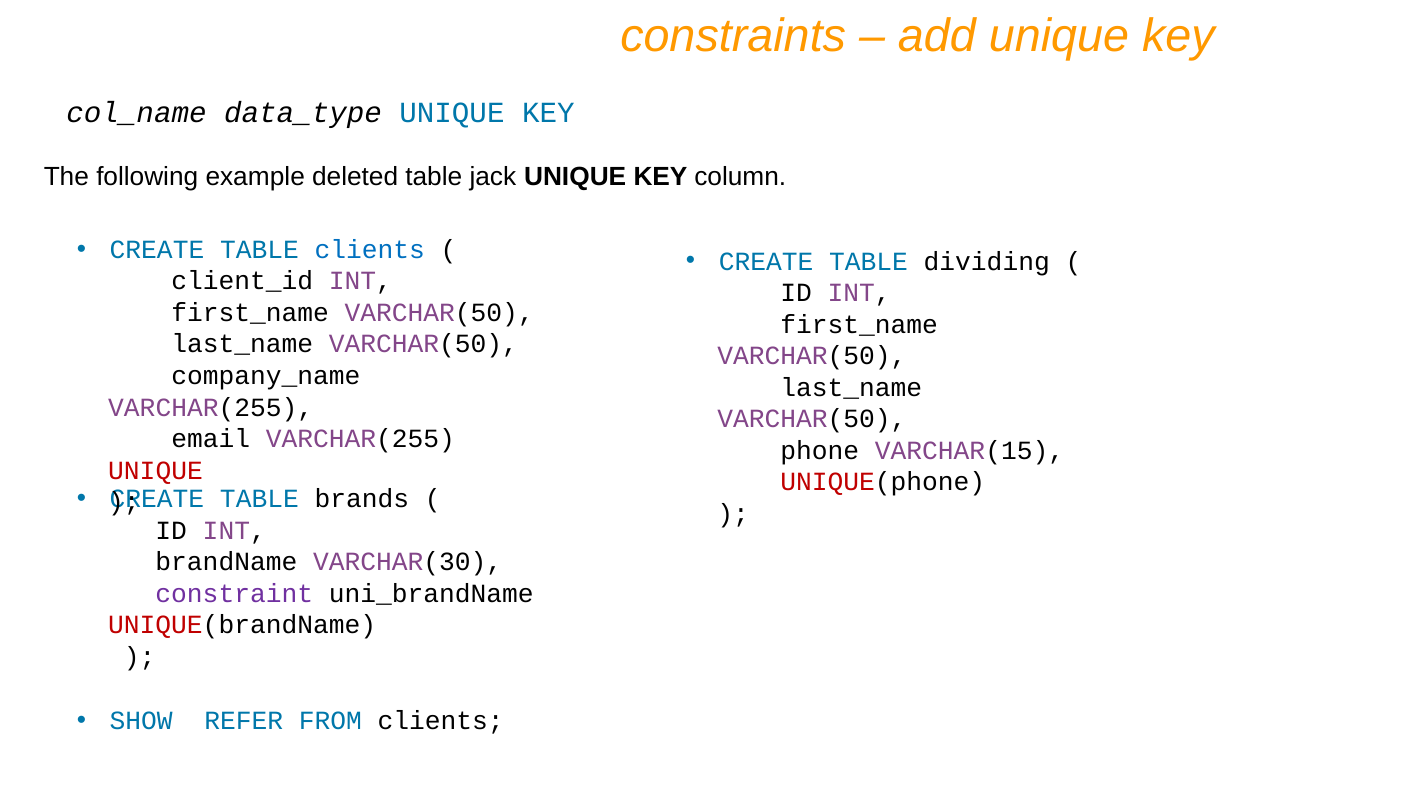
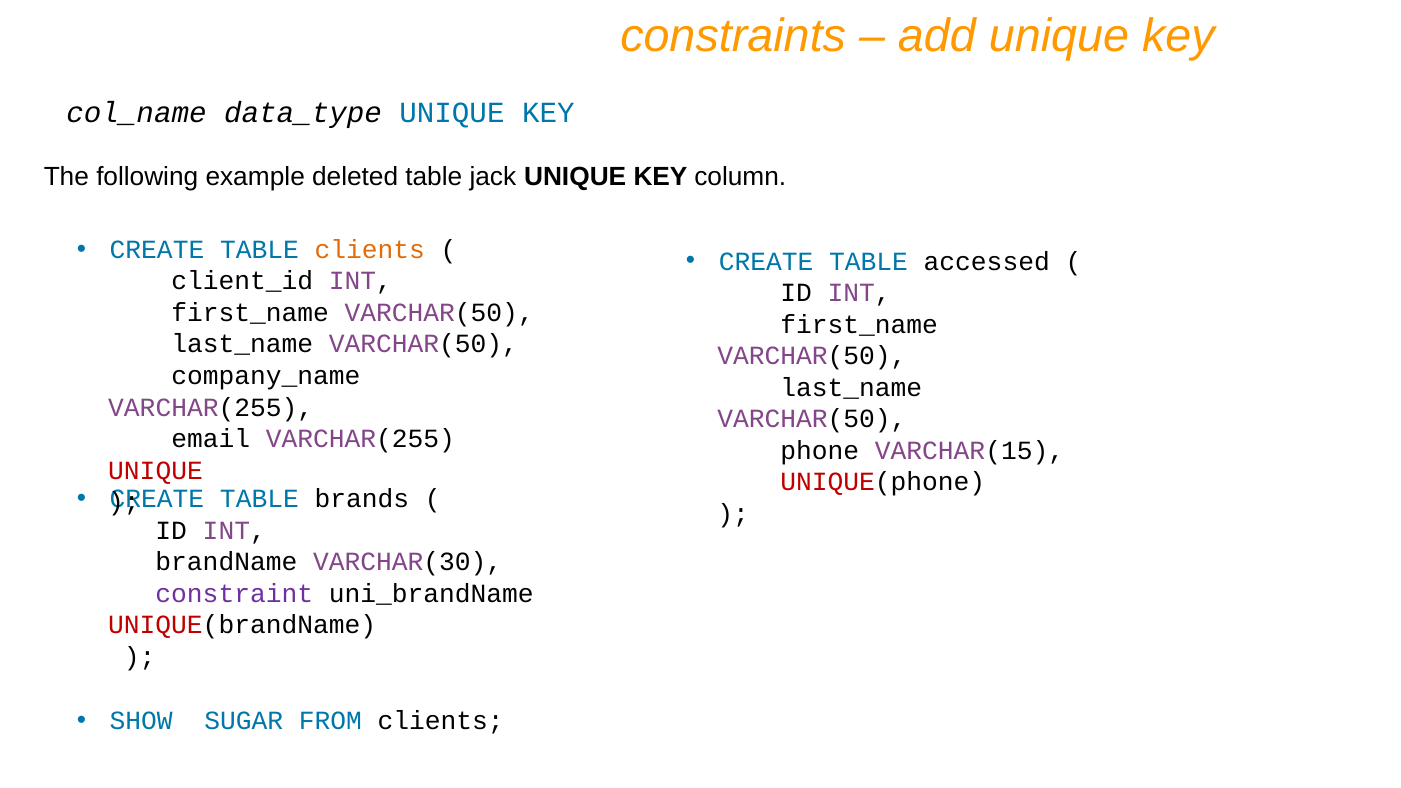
clients colour: blue -> orange (370, 250)
dividing: dividing -> accessed (987, 262)
REFER: REFER -> SUGAR (244, 721)
